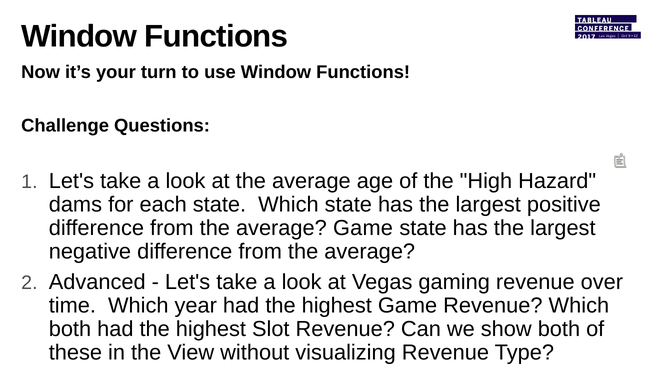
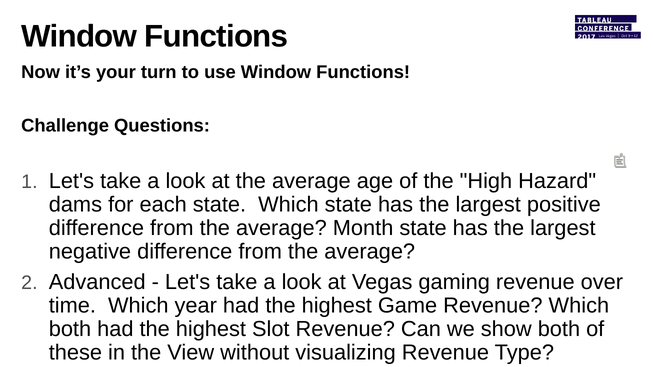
average Game: Game -> Month (363, 228)
